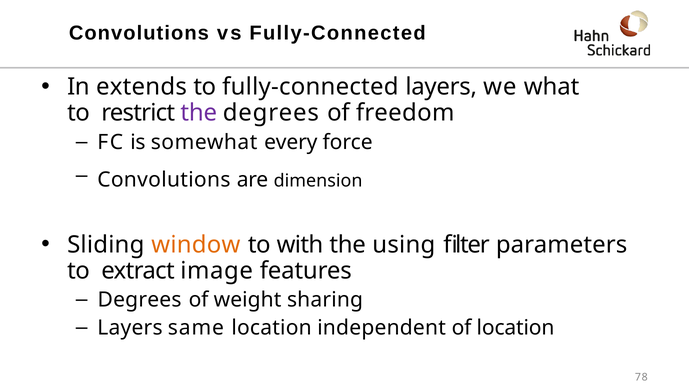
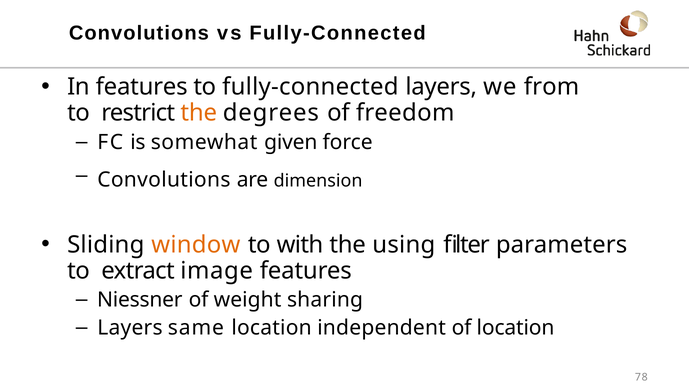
In extends: extends -> features (142, 87)
what: what -> from (551, 87)
the colour: purple -> orange (199, 113)
every: every -> given (291, 142)
Degrees: Degrees -> Niessner (140, 300)
